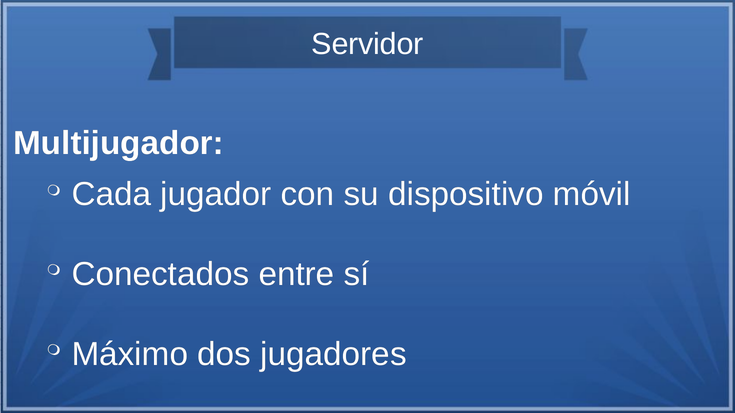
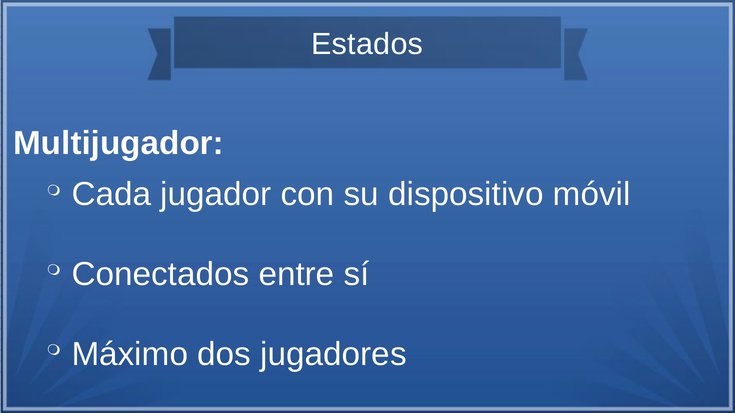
Servidor: Servidor -> Estados (367, 44)
